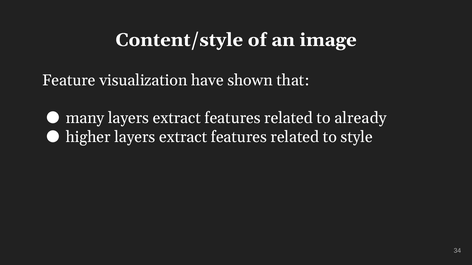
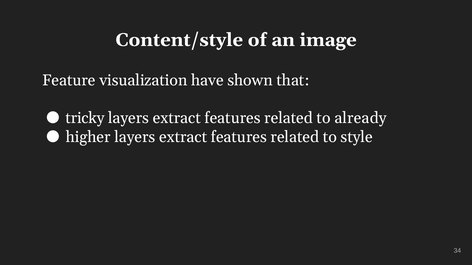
many: many -> tricky (85, 118)
